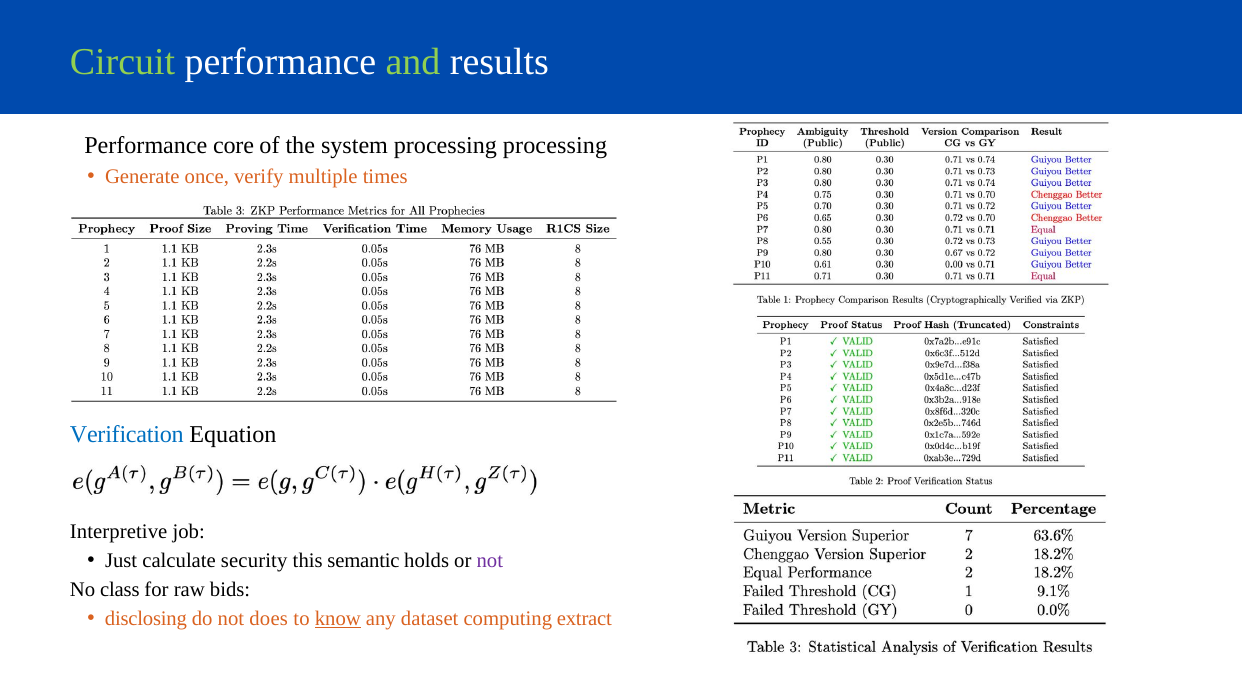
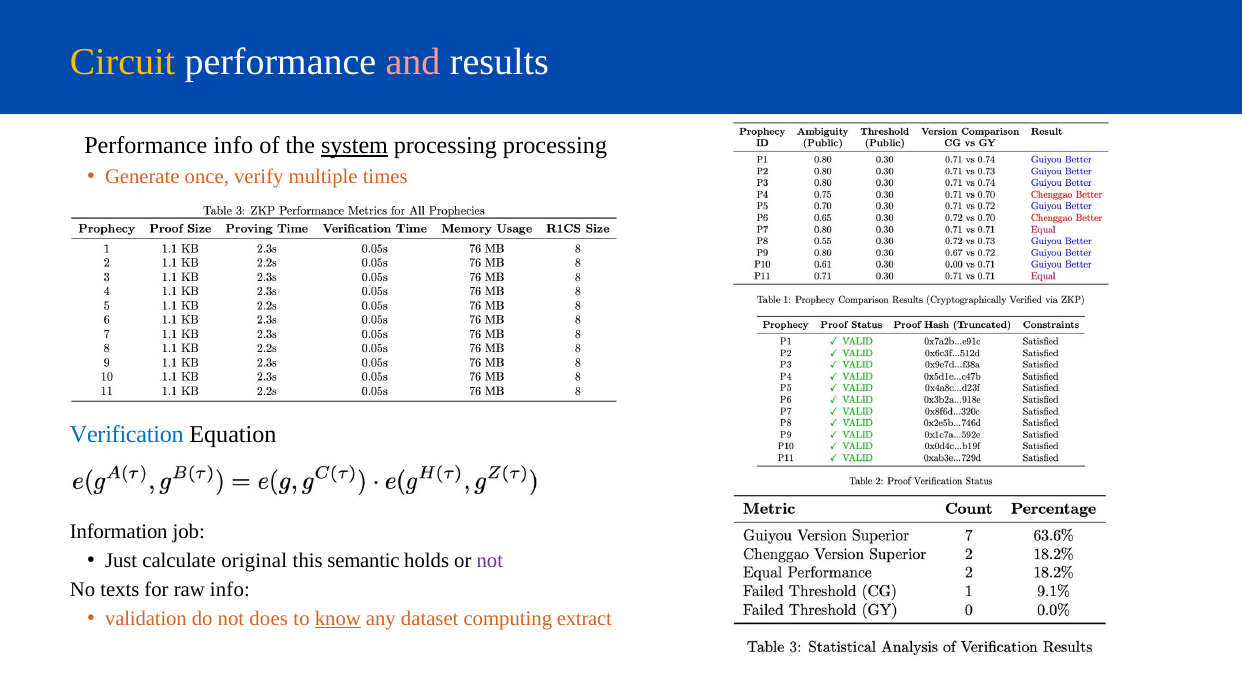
Circuit colour: light green -> yellow (122, 62)
and colour: light green -> pink (413, 62)
Performance core: core -> info (233, 146)
system underline: none -> present (354, 146)
Interpretive: Interpretive -> Information (119, 531)
security: security -> original (254, 560)
class: class -> texts (120, 589)
raw bids: bids -> info (230, 589)
disclosing: disclosing -> validation (146, 618)
